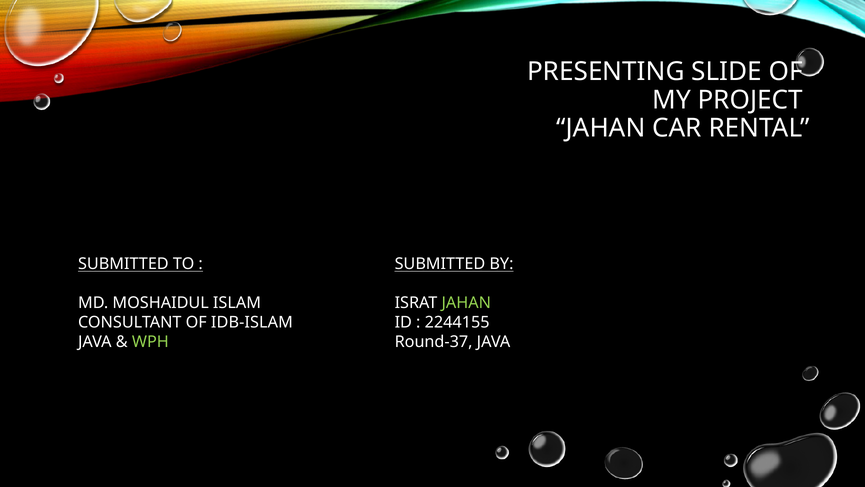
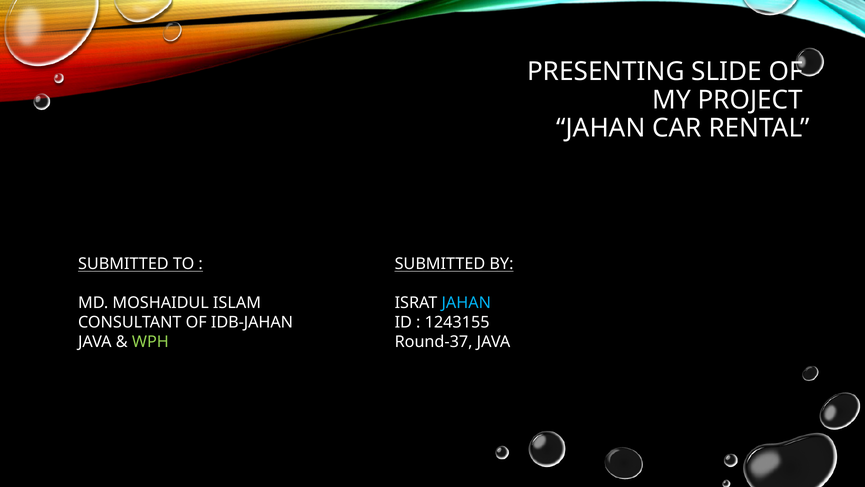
JAHAN colour: light green -> light blue (466, 303)
IDB-ISLAM: IDB-ISLAM -> IDB-JAHAN (252, 322)
2244155: 2244155 -> 1243155 (457, 322)
